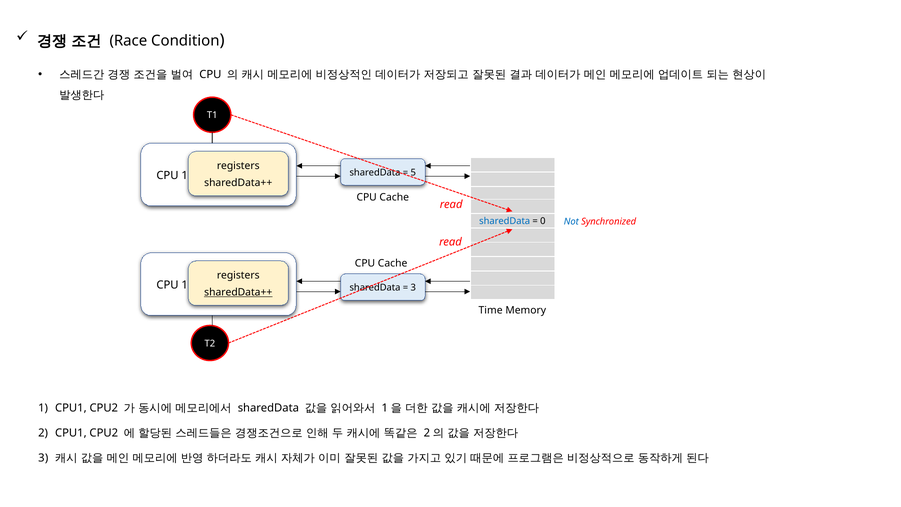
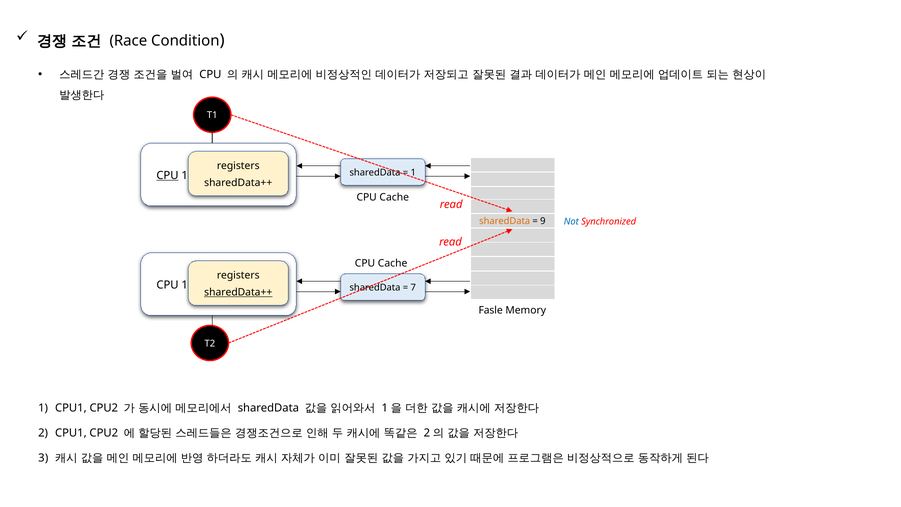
5: 5 -> 1 (413, 172)
CPU underline: none -> present (167, 175)
sharedData colour: blue -> orange (505, 221)
0: 0 -> 9 (543, 221)
3: 3 -> 7 (413, 288)
Time: Time -> Fasle (491, 310)
